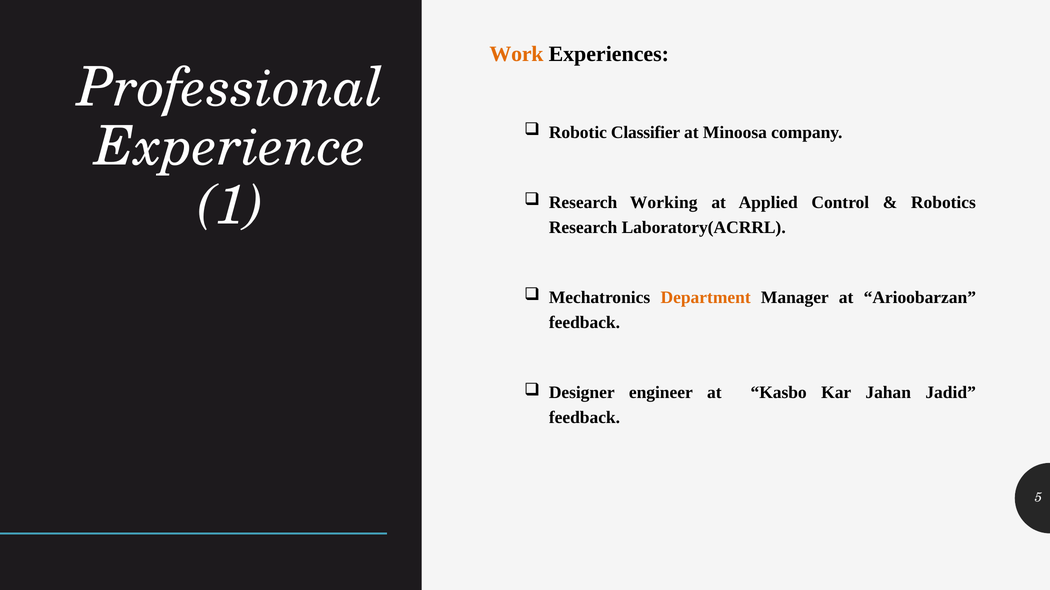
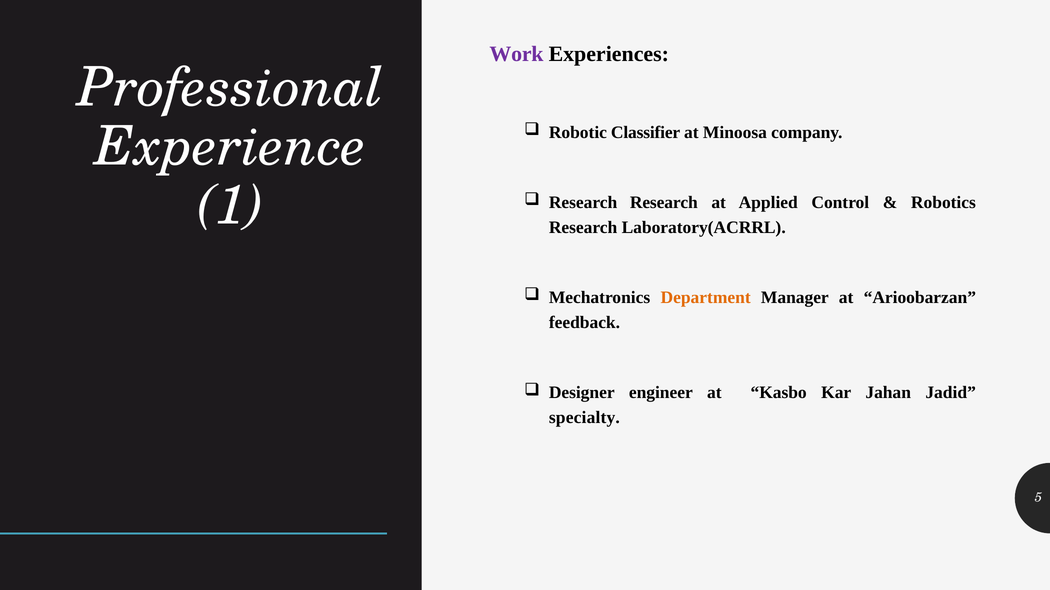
Work colour: orange -> purple (517, 54)
Research Working: Working -> Research (664, 203)
feedback: feedback -> specialty (584, 418)
